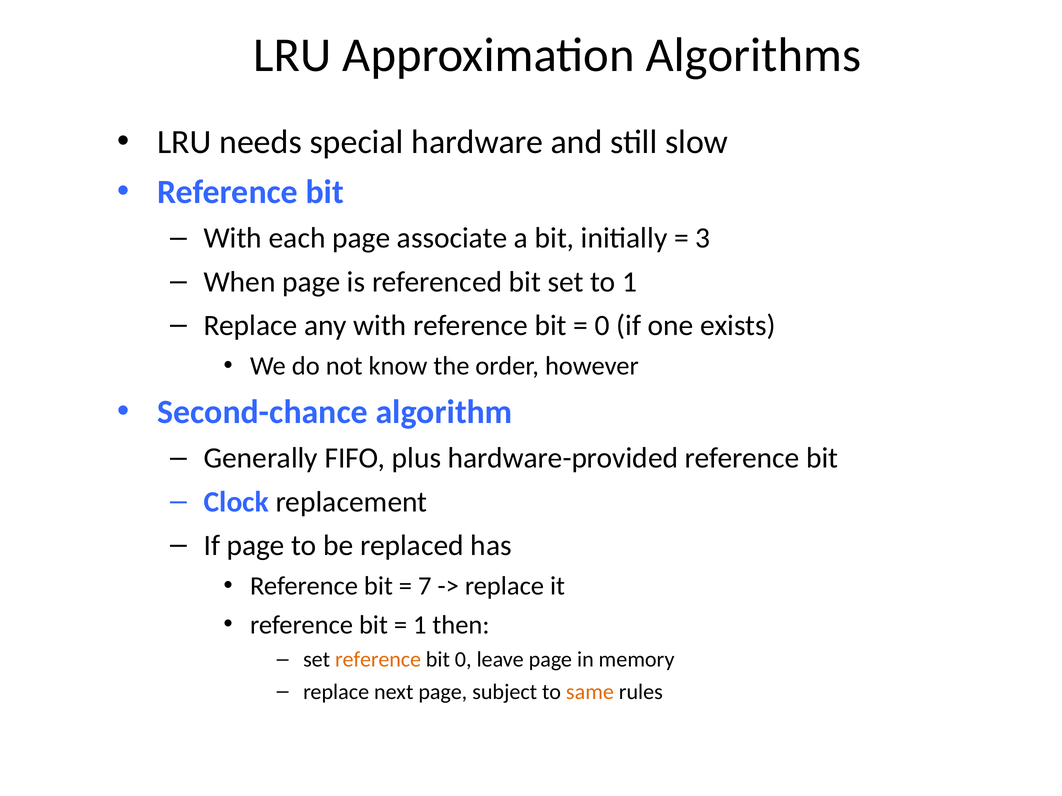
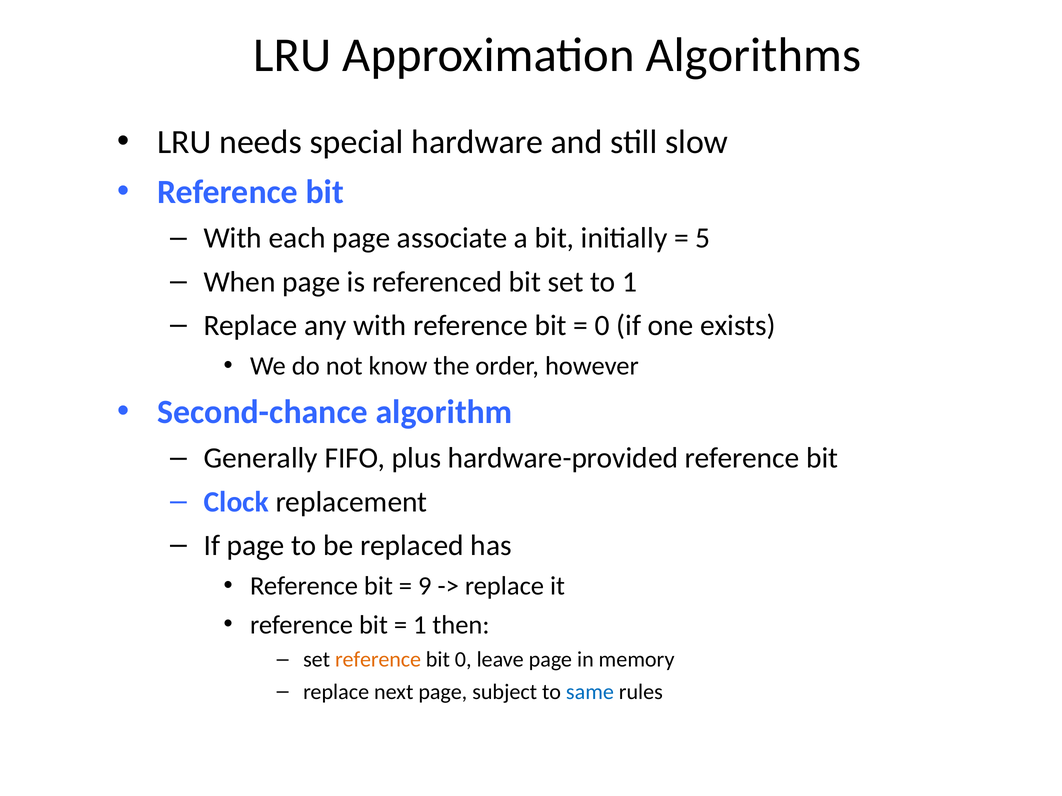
3: 3 -> 5 (703, 238)
7: 7 -> 9 (425, 586)
same colour: orange -> blue (590, 692)
